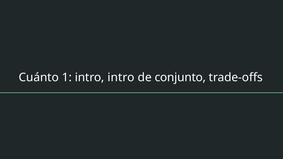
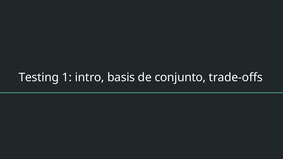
Cuánto: Cuánto -> Testing (39, 78)
intro intro: intro -> basis (121, 78)
